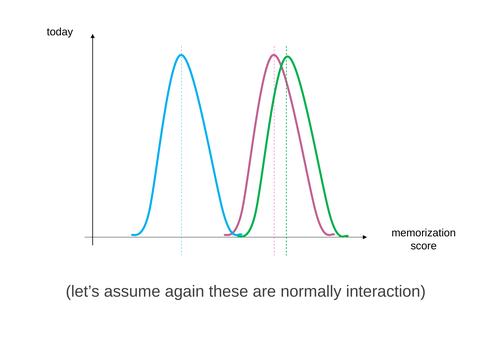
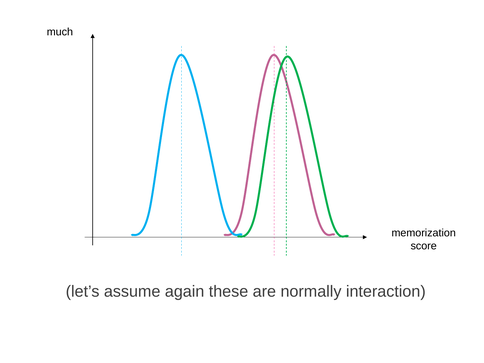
today: today -> much (60, 32)
